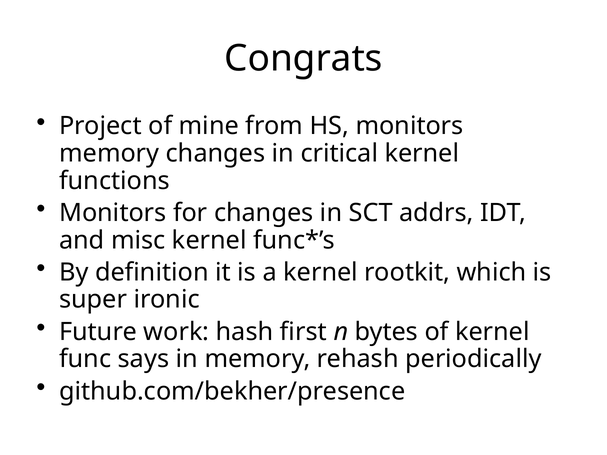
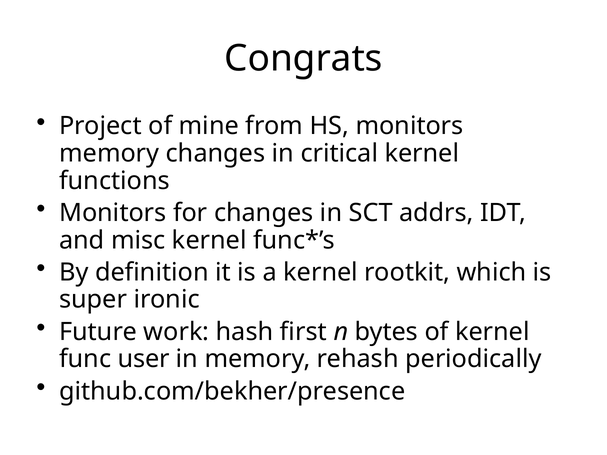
says: says -> user (144, 359)
